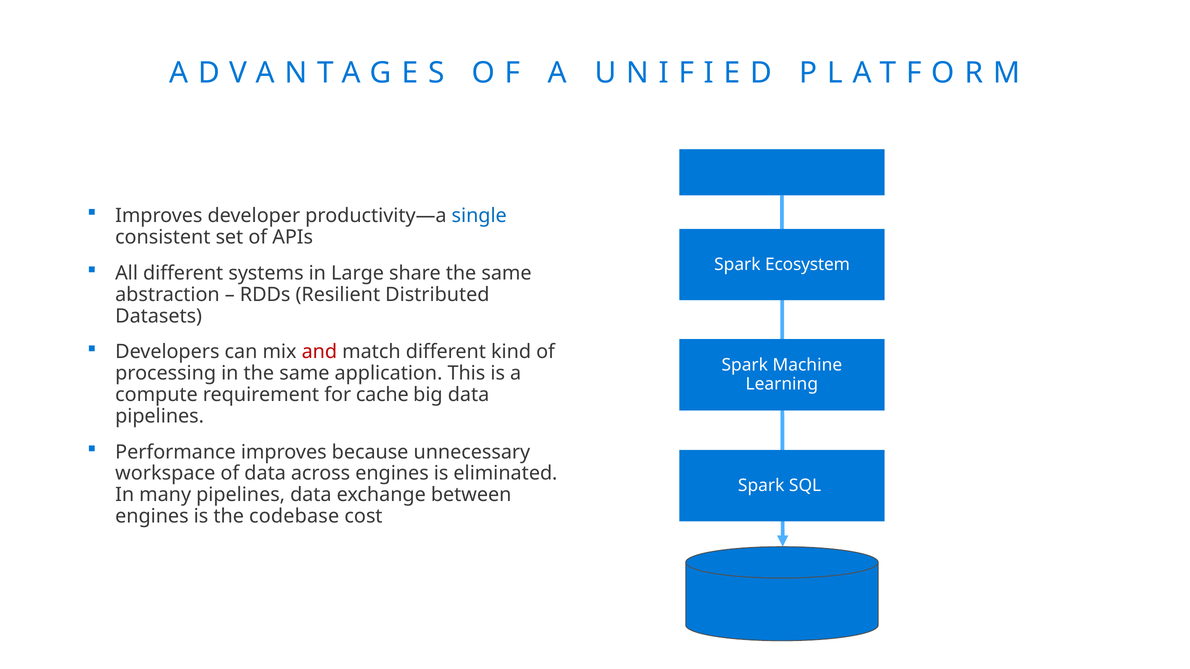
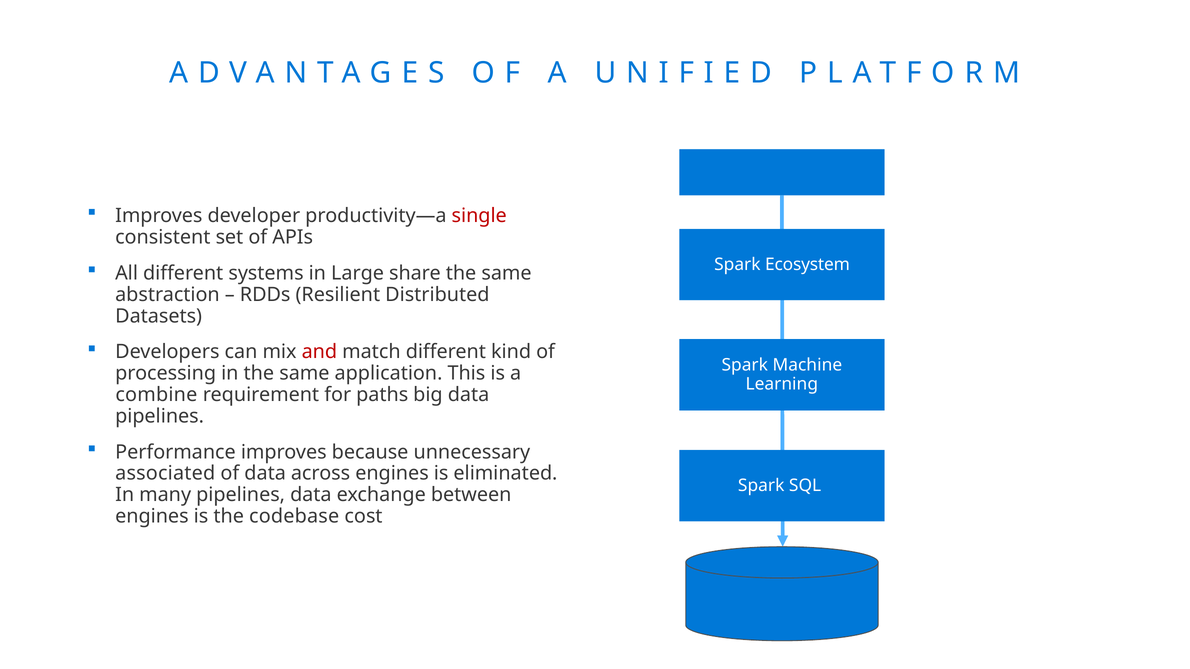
single colour: blue -> red (479, 216)
compute: compute -> combine (156, 395)
cache: cache -> paths (382, 395)
workspace: workspace -> associated (165, 474)
